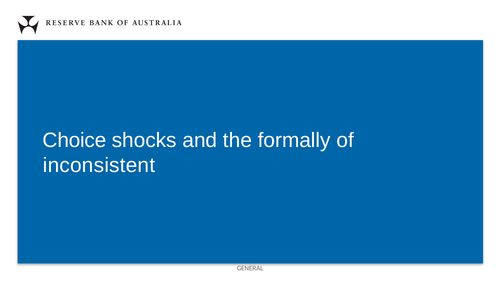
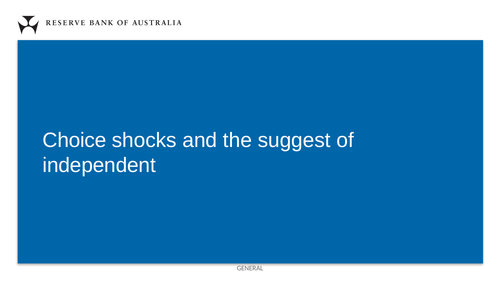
formally: formally -> suggest (294, 140)
inconsistent: inconsistent -> independent (99, 165)
